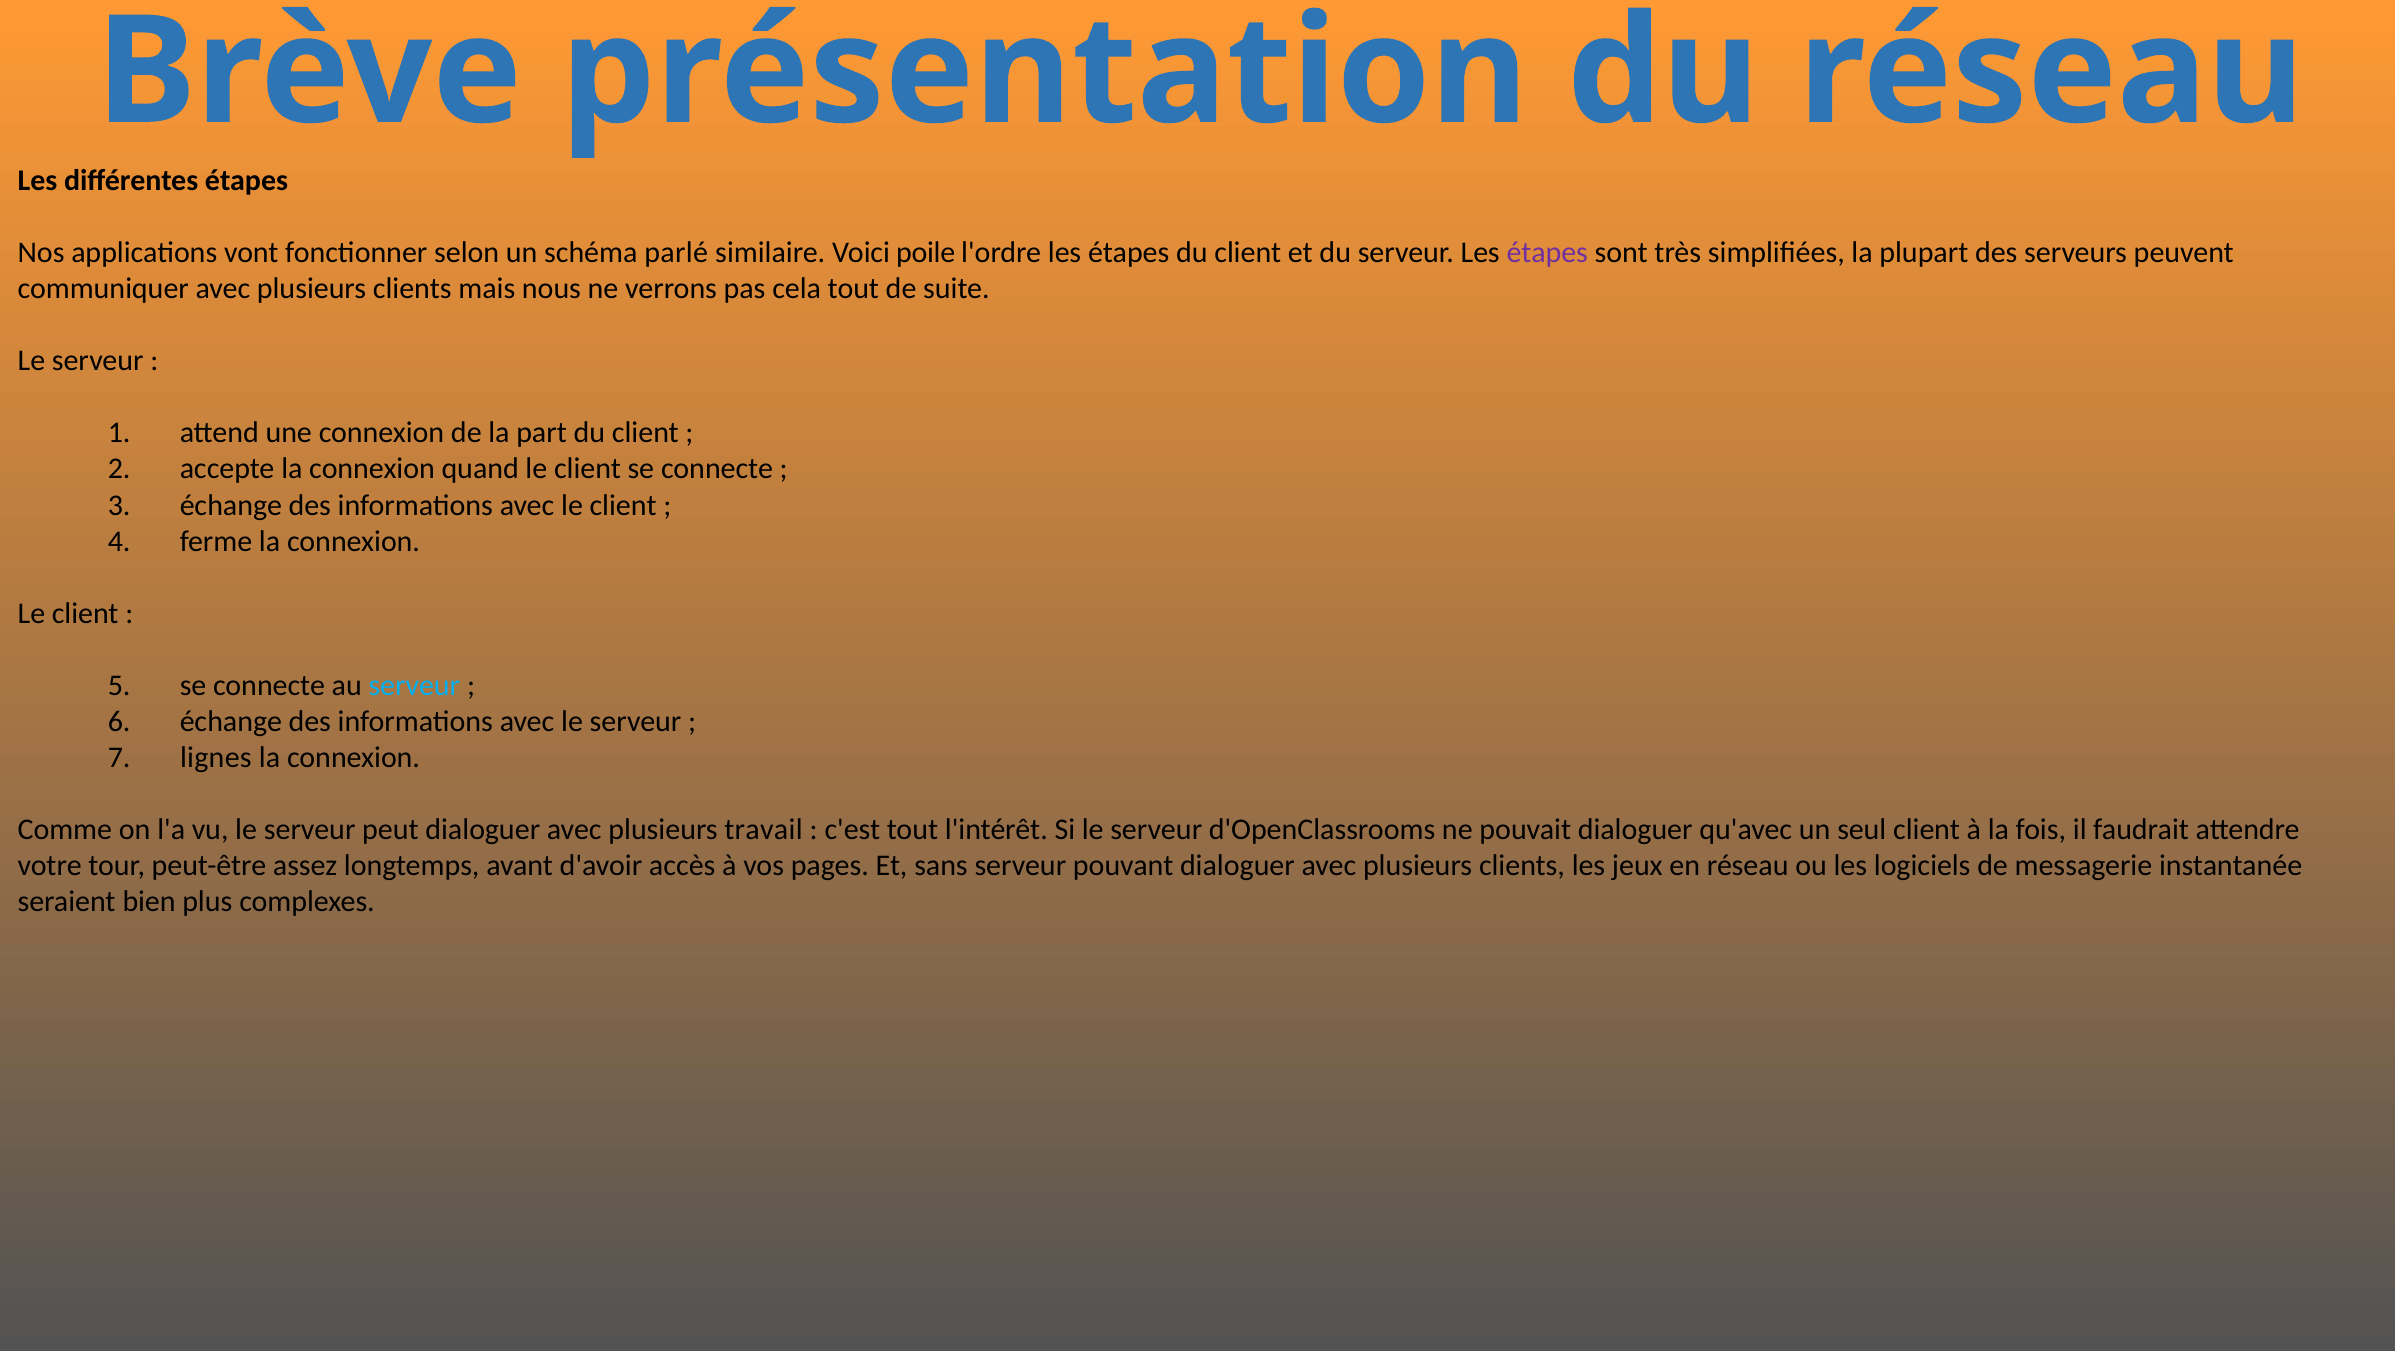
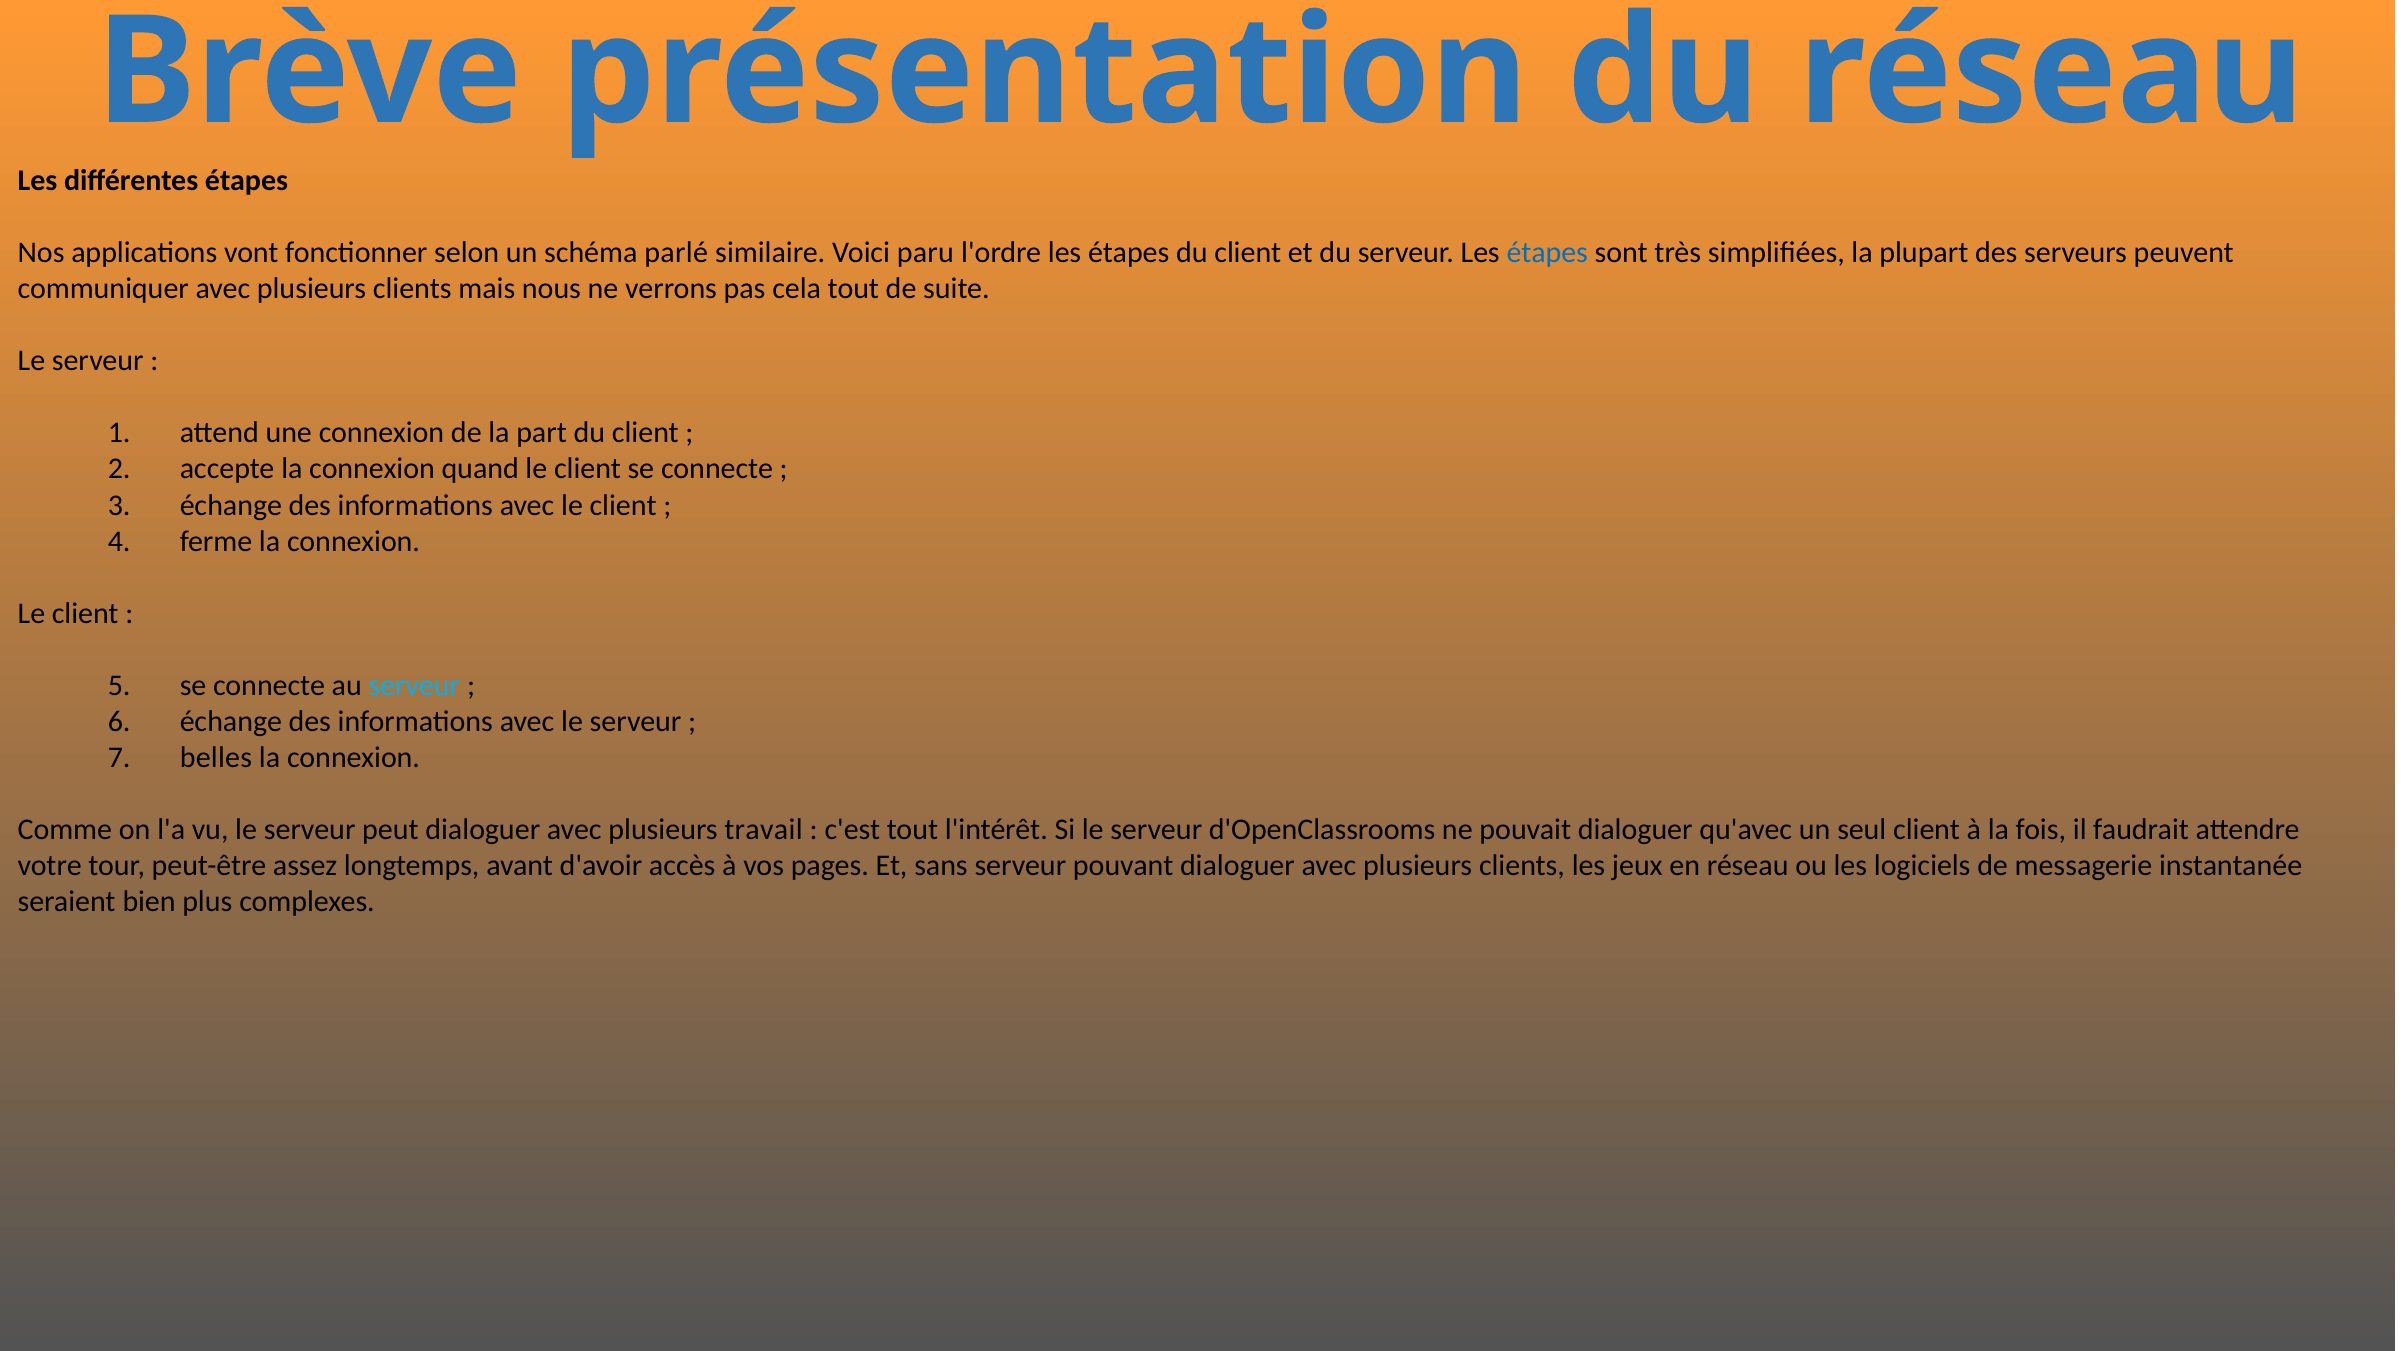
poile: poile -> paru (925, 253)
étapes colour: purple -> blue (1547, 253)
lignes: lignes -> belles (216, 757)
